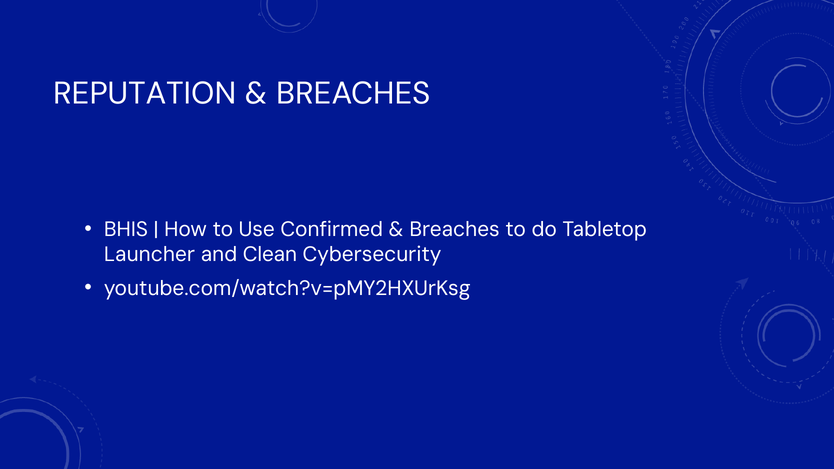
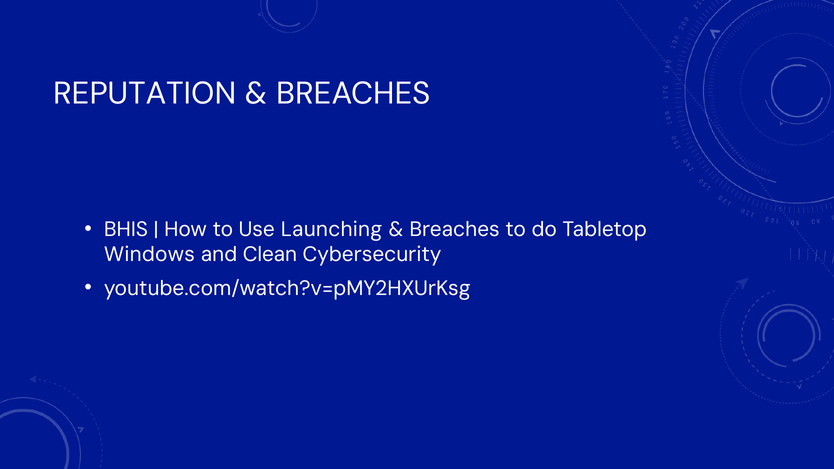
Confirmed: Confirmed -> Launching (332, 230)
Launcher: Launcher -> Windows (149, 255)
